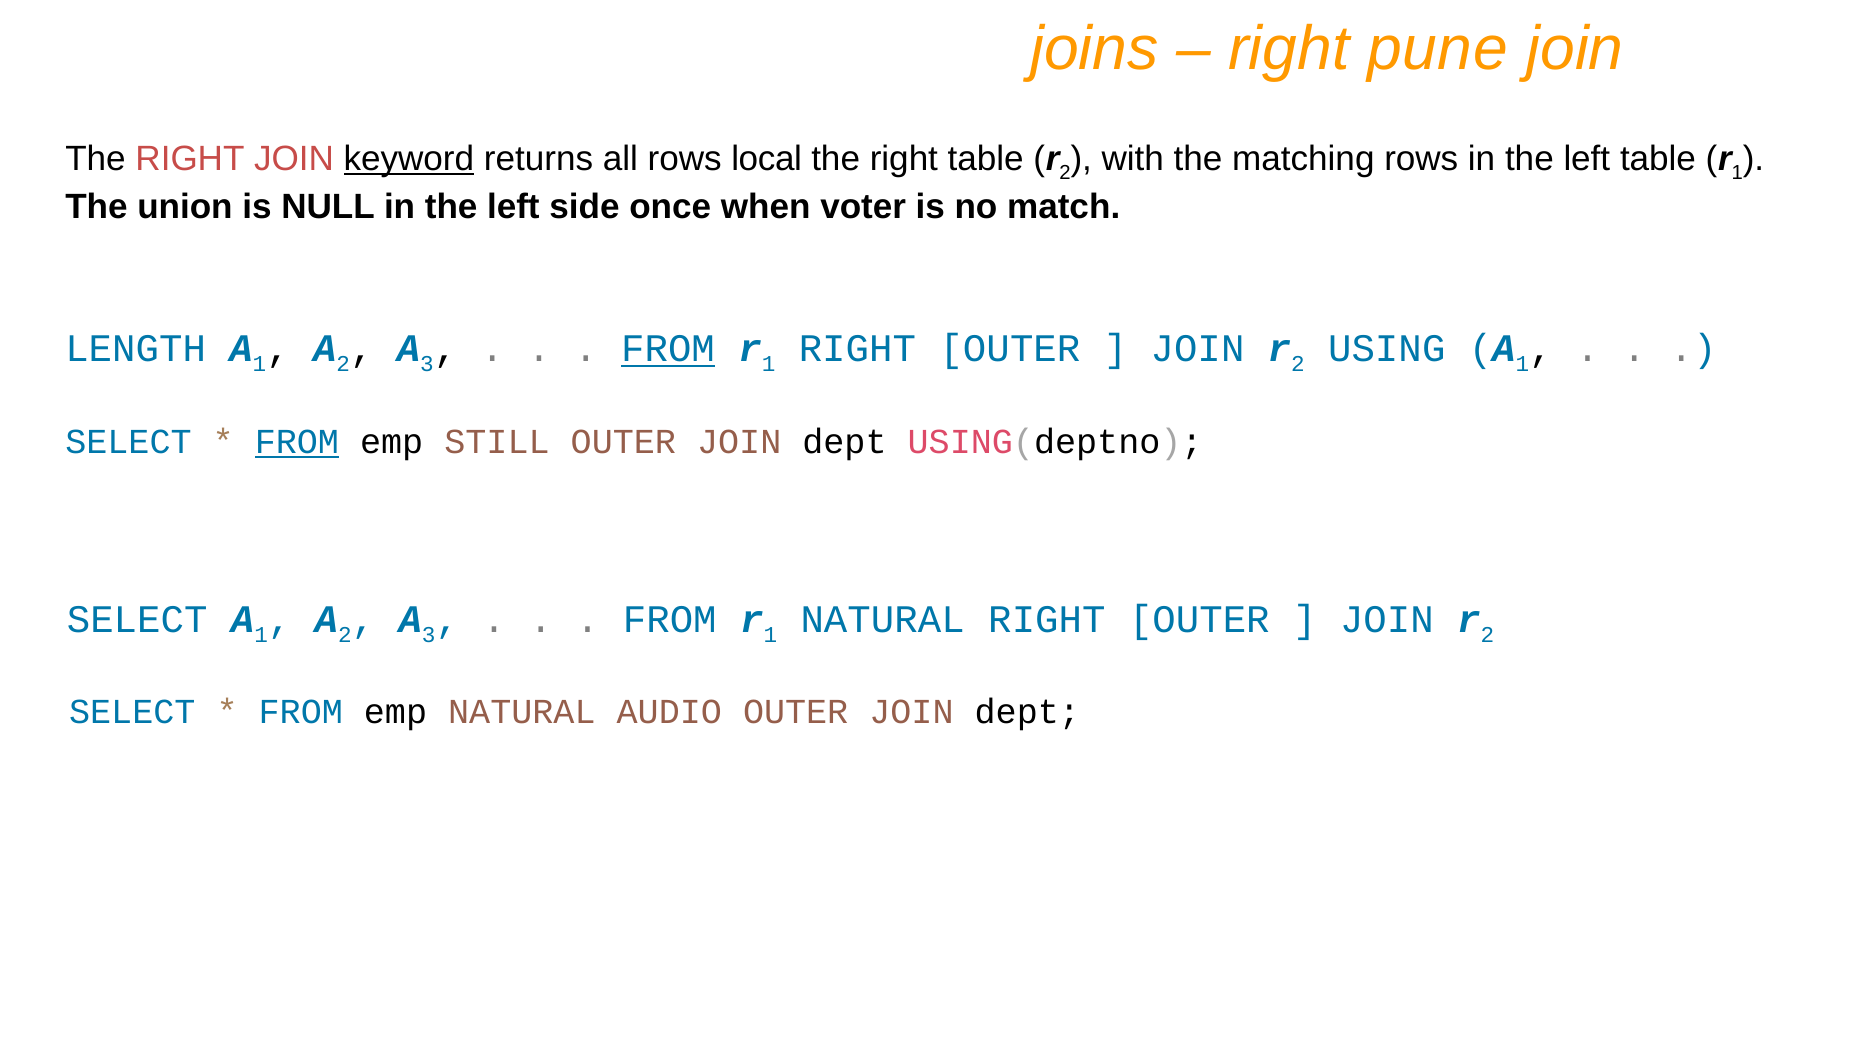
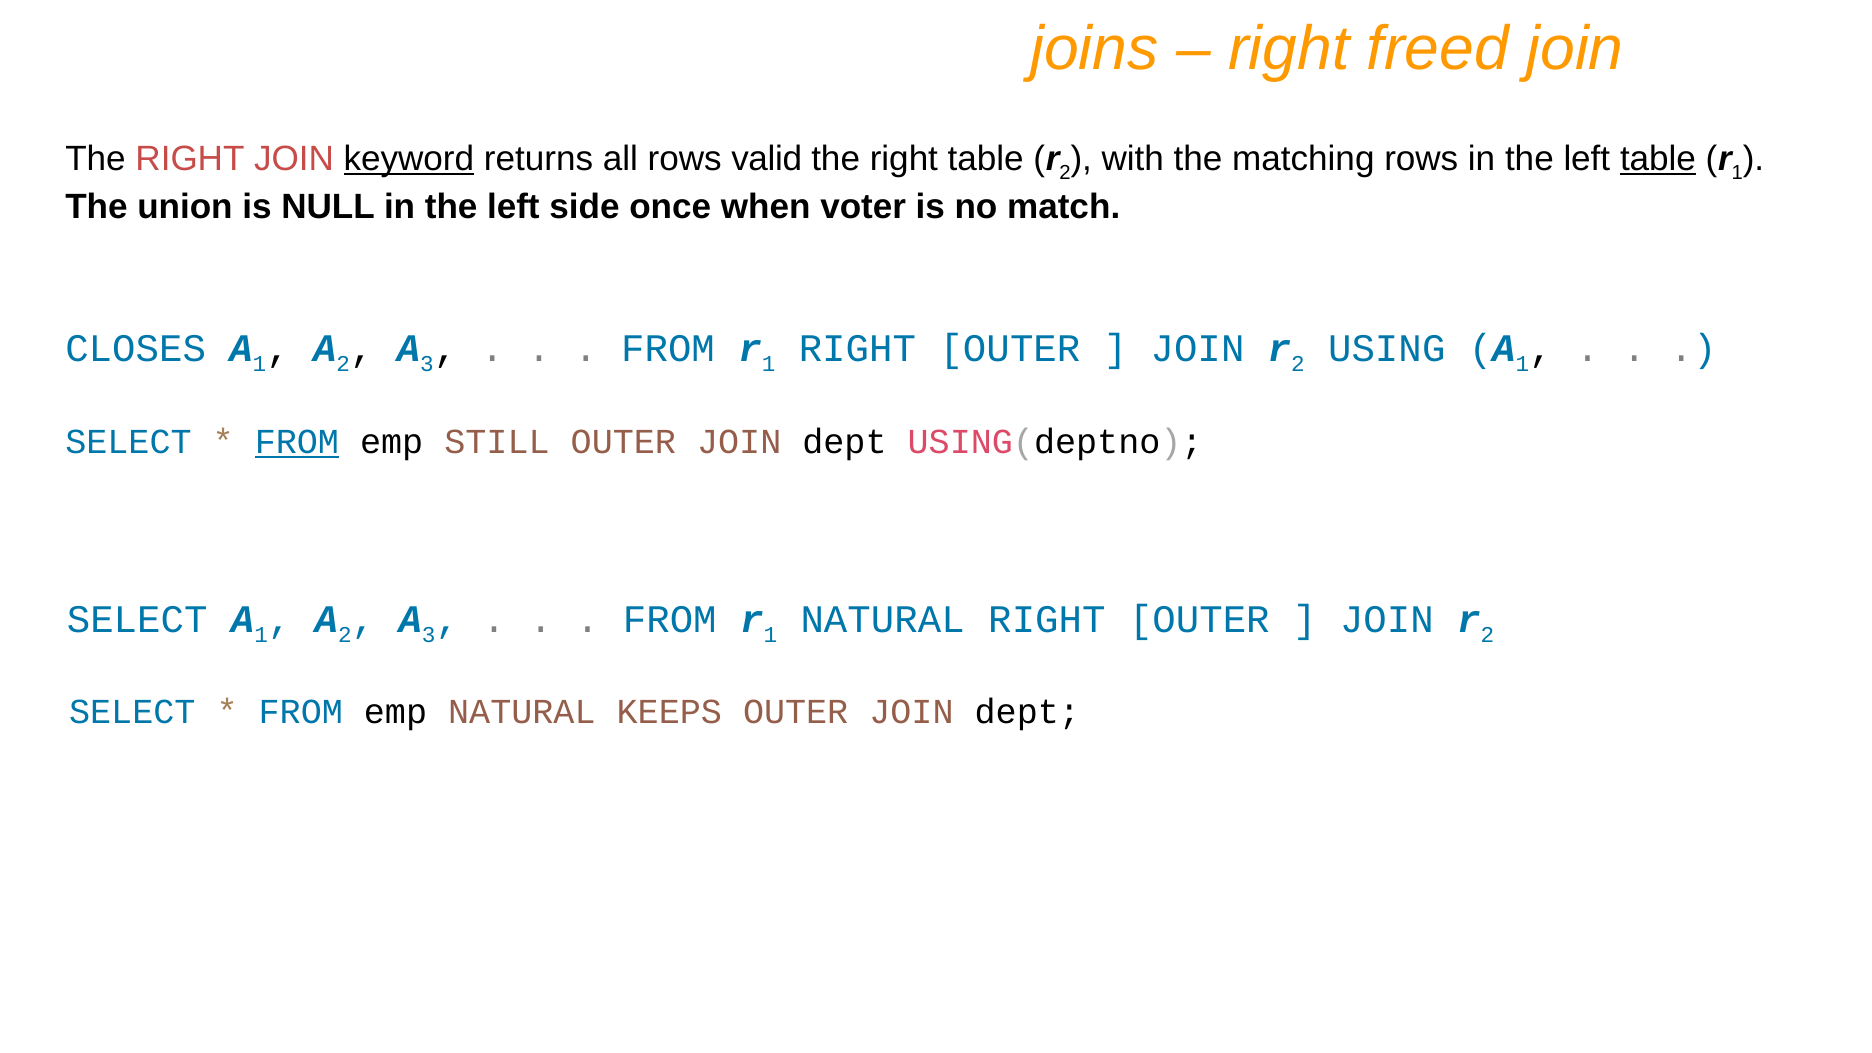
pune: pune -> freed (1438, 49)
local: local -> valid (767, 159)
table underline: none -> present (1658, 159)
LENGTH: LENGTH -> CLOSES (136, 349)
FROM underline: present -> none (668, 349)
AUDIO: AUDIO -> KEEPS (669, 712)
